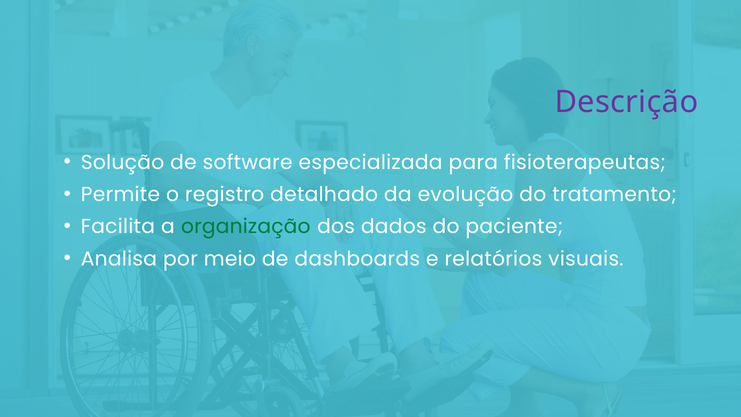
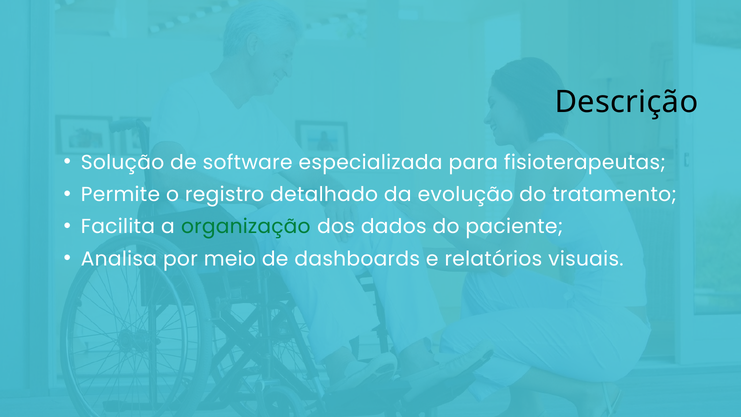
Descrição colour: purple -> black (626, 102)
